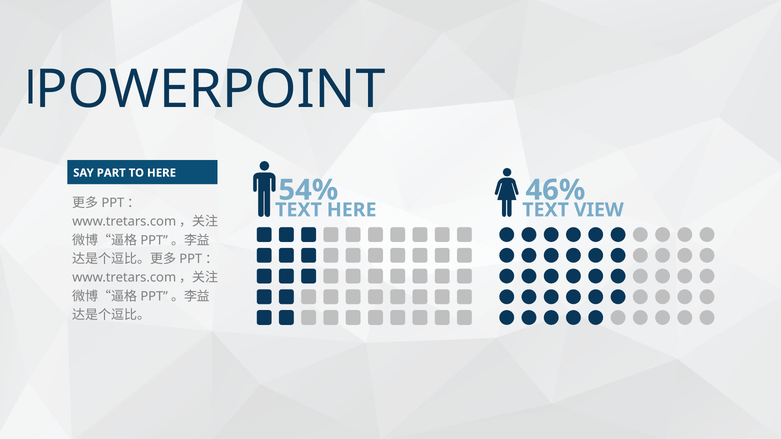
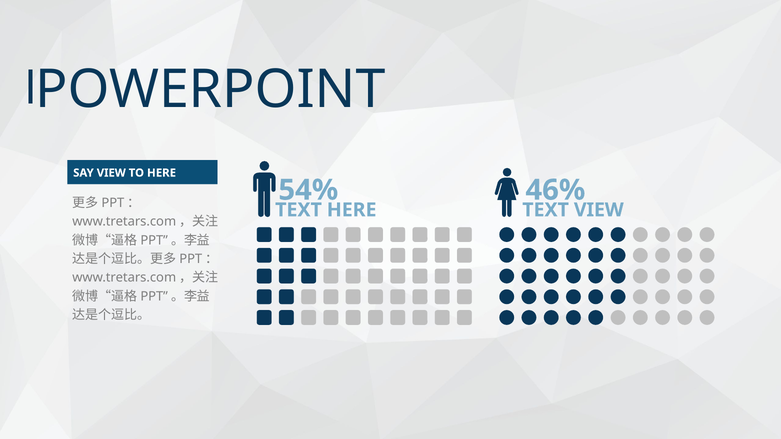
SAY PART: PART -> VIEW (111, 173)
